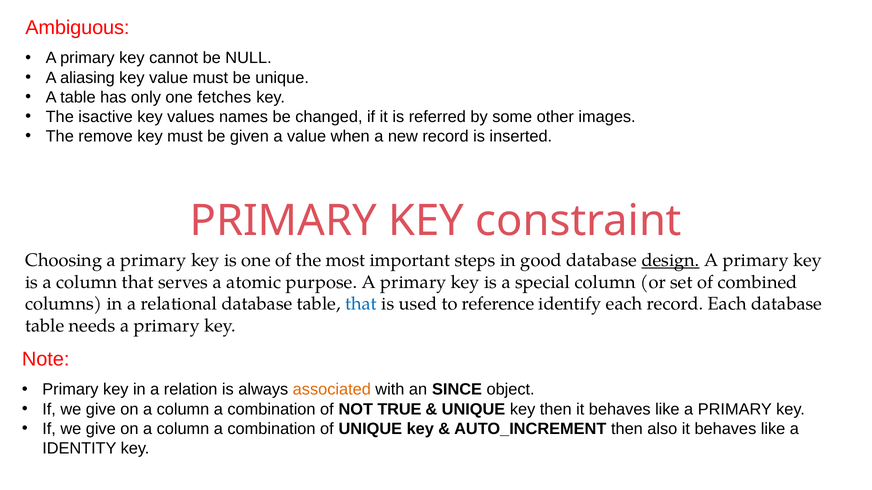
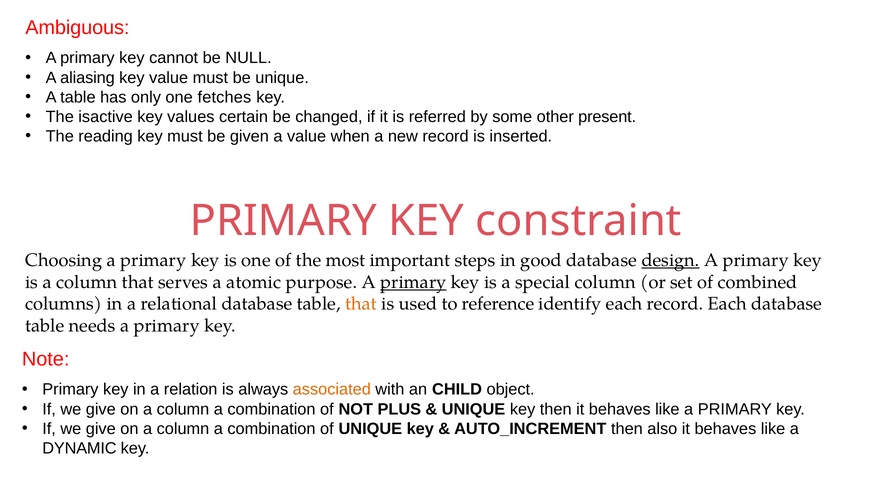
names: names -> certain (244, 117)
images: images -> present (607, 117)
remove: remove -> reading (106, 137)
primary underline: none -> present (413, 282)
that colour: blue -> orange (361, 304)
SINCE: SINCE -> CHILD (457, 390)
TRUE: TRUE -> PLUS (399, 410)
IDENTITY: IDENTITY -> DYNAMIC (79, 449)
